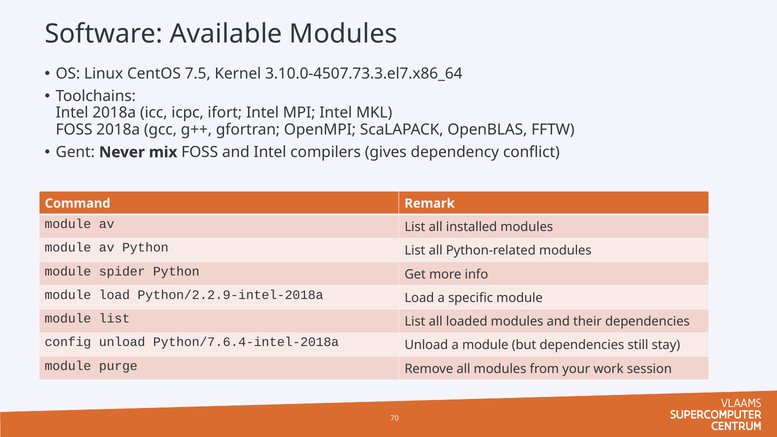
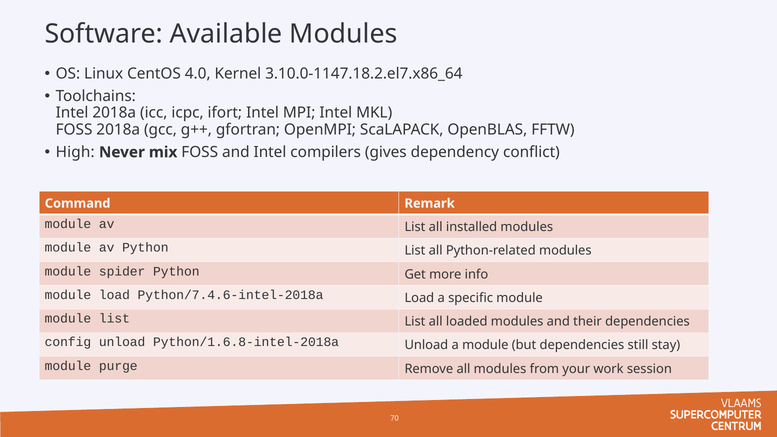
7.5: 7.5 -> 4.0 (198, 74)
3.10.0-4507.73.3.el7.x86_64: 3.10.0-4507.73.3.el7.x86_64 -> 3.10.0-1147.18.2.el7.x86_64 (364, 74)
Gent: Gent -> High (75, 152)
Python/2.2.9-intel-2018a: Python/2.2.9-intel-2018a -> Python/7.4.6-intel-2018a (231, 295)
Python/7.6.4-intel-2018a: Python/7.6.4-intel-2018a -> Python/1.6.8-intel-2018a (246, 342)
